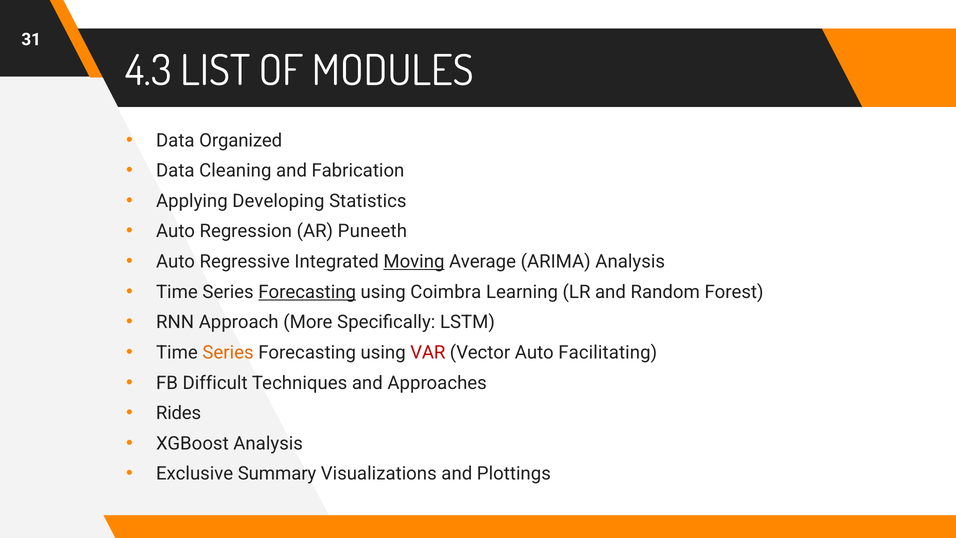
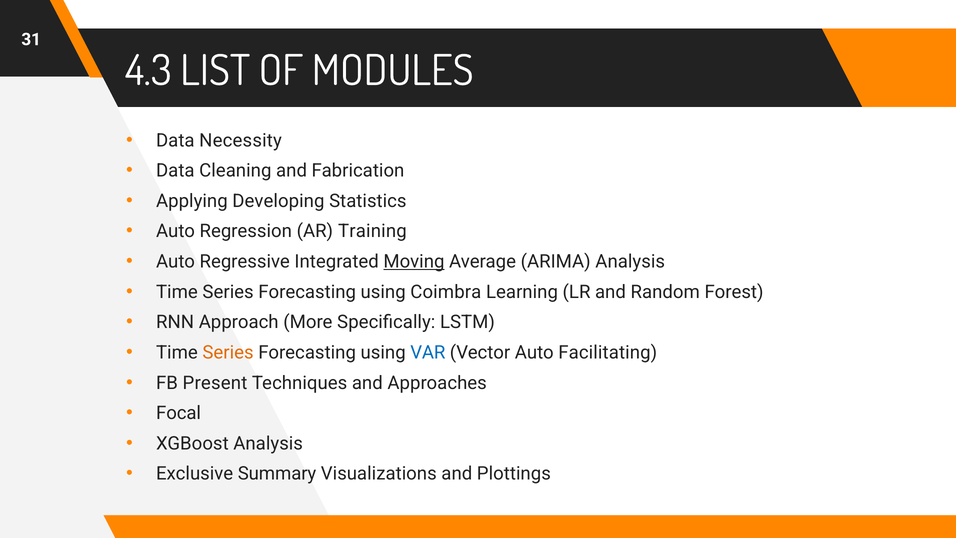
Organized: Organized -> Necessity (241, 140)
Puneeth: Puneeth -> Training (372, 231)
Forecasting underline: present -> none (307, 292)
VAR colour: red -> blue (428, 352)
Difficult: Difficult -> Present (215, 383)
Rides: Rides -> Focal (179, 413)
